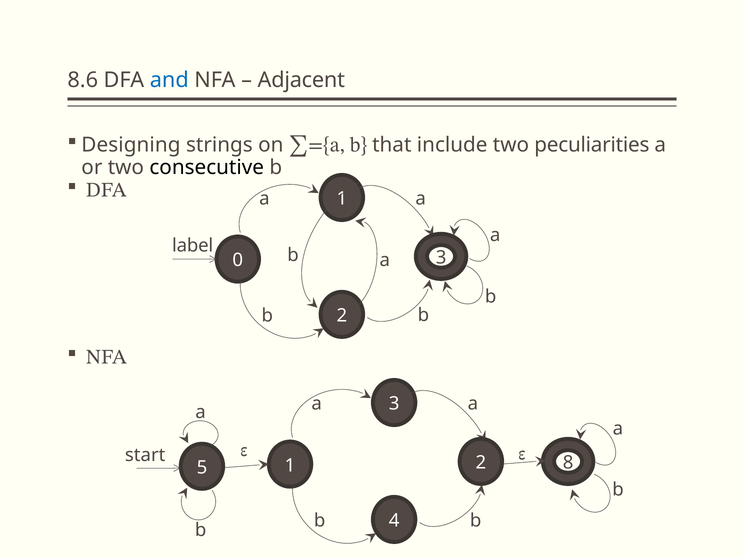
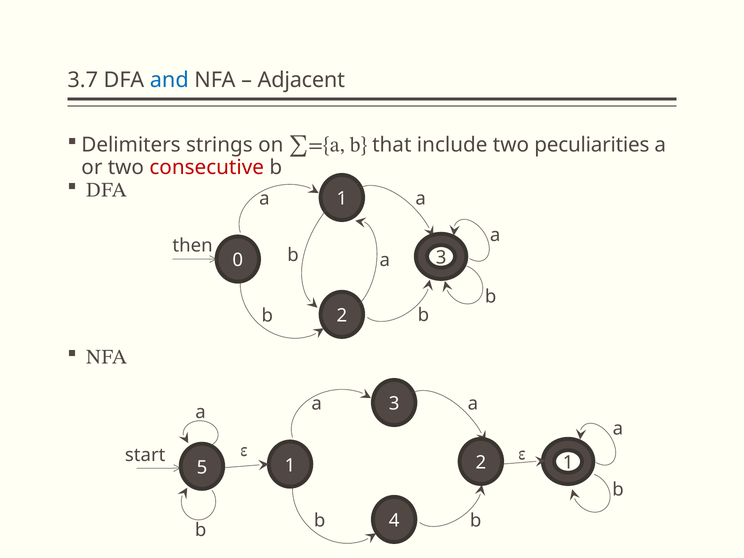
8.6: 8.6 -> 3.7 (83, 80)
Designing: Designing -> Delimiters (131, 145)
consecutive colour: black -> red (207, 167)
label: label -> then (193, 245)
5 8: 8 -> 1 (568, 463)
